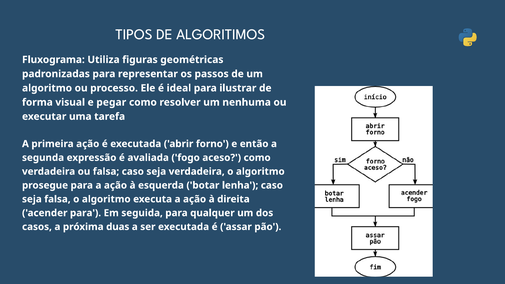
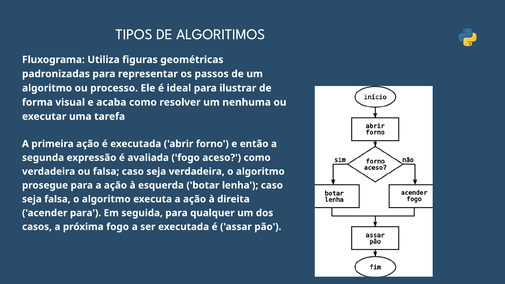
pegar: pegar -> acaba (111, 102)
próxima duas: duas -> fogo (118, 227)
